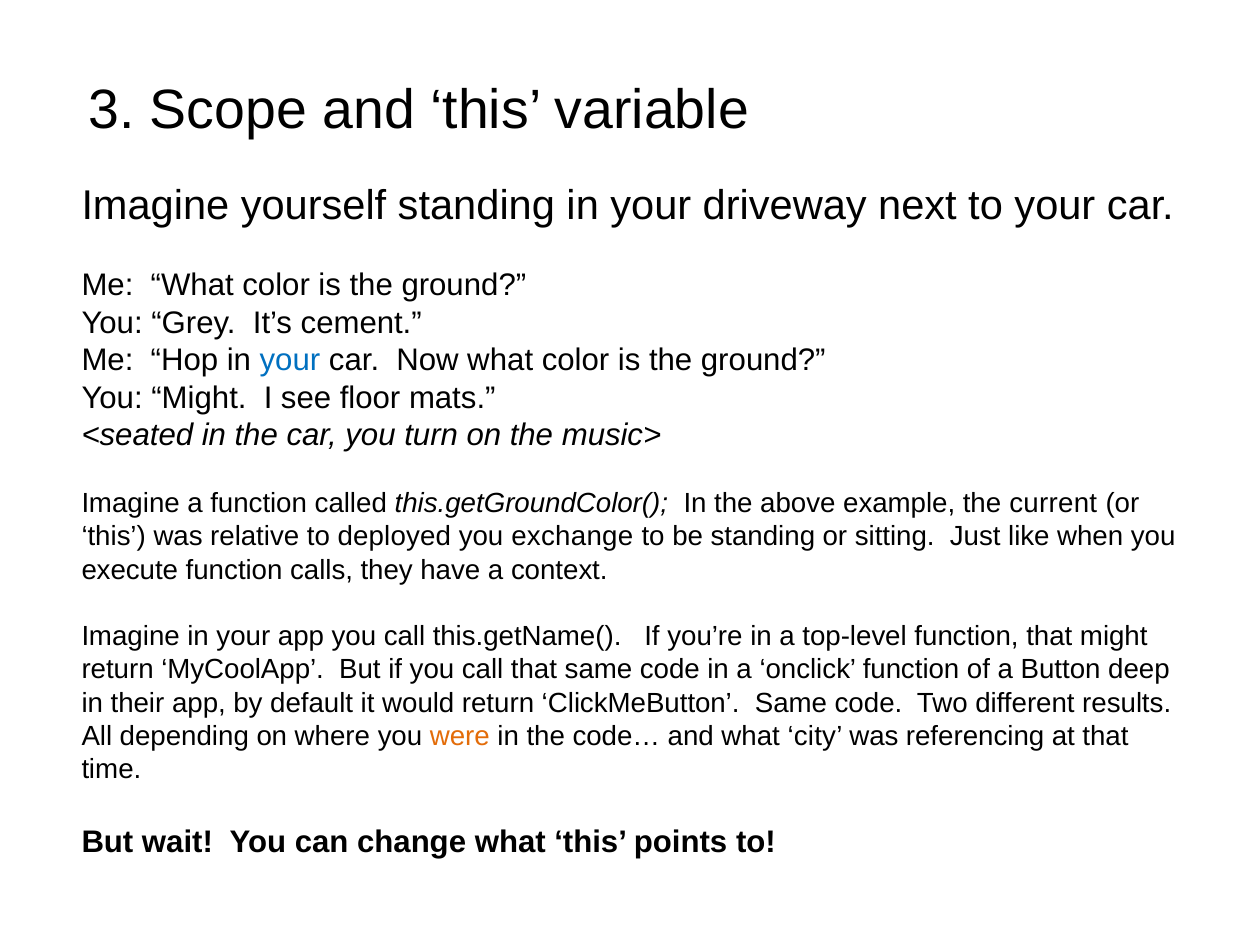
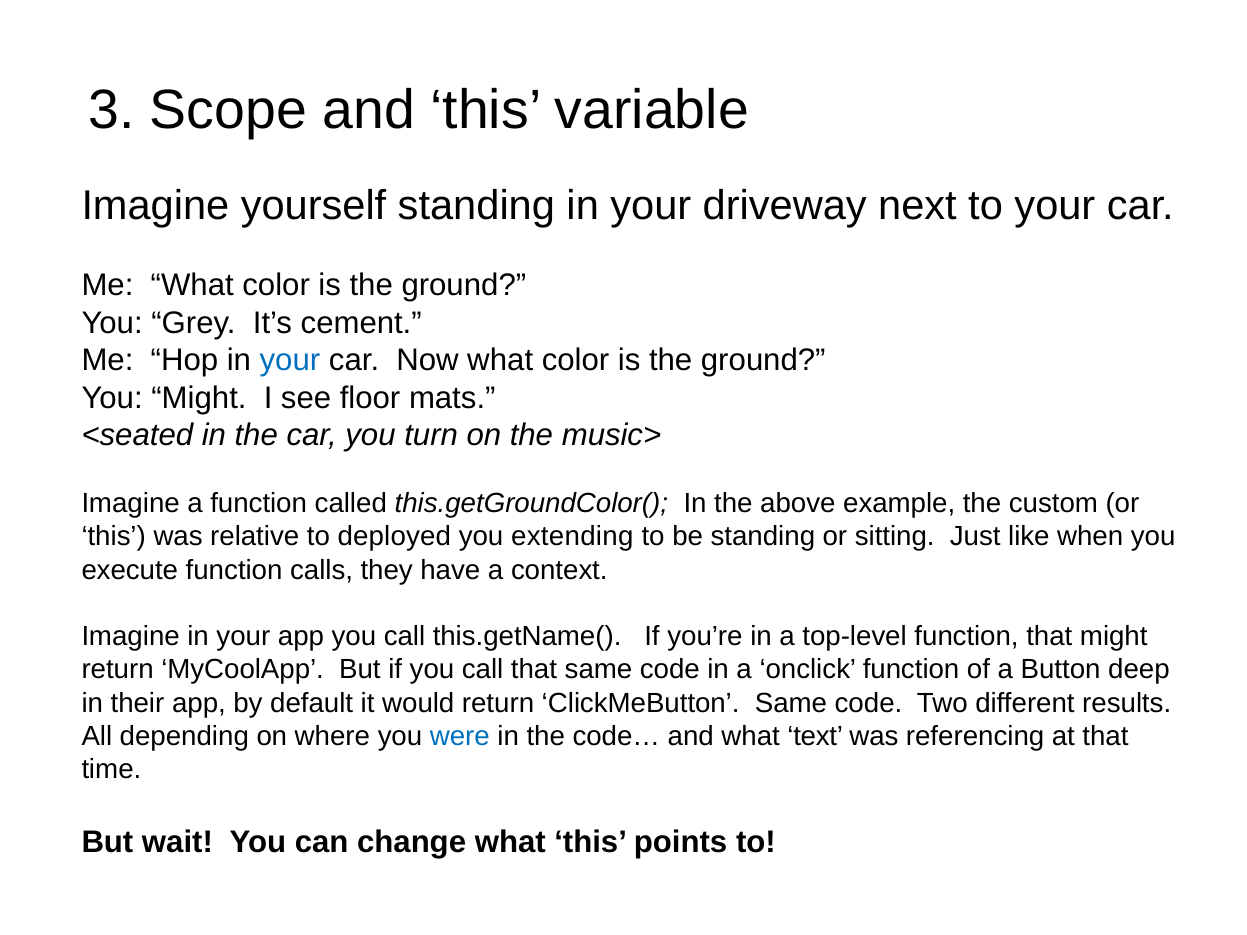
current: current -> custom (1053, 504)
exchange: exchange -> extending (572, 537)
were colour: orange -> blue (460, 736)
city: city -> text (815, 736)
